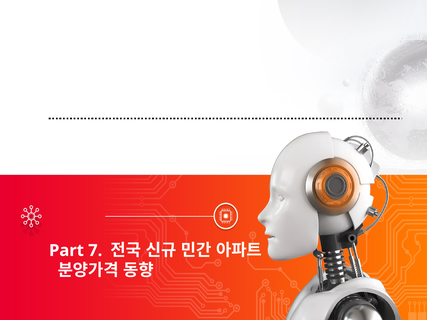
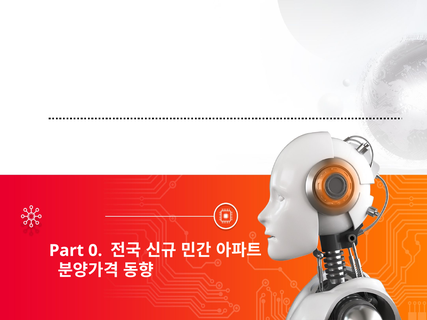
7: 7 -> 0 (95, 251)
